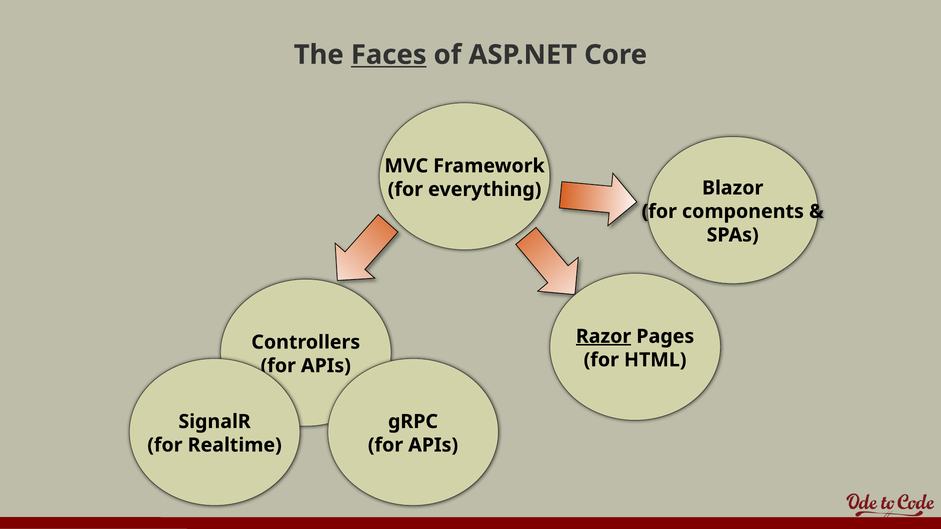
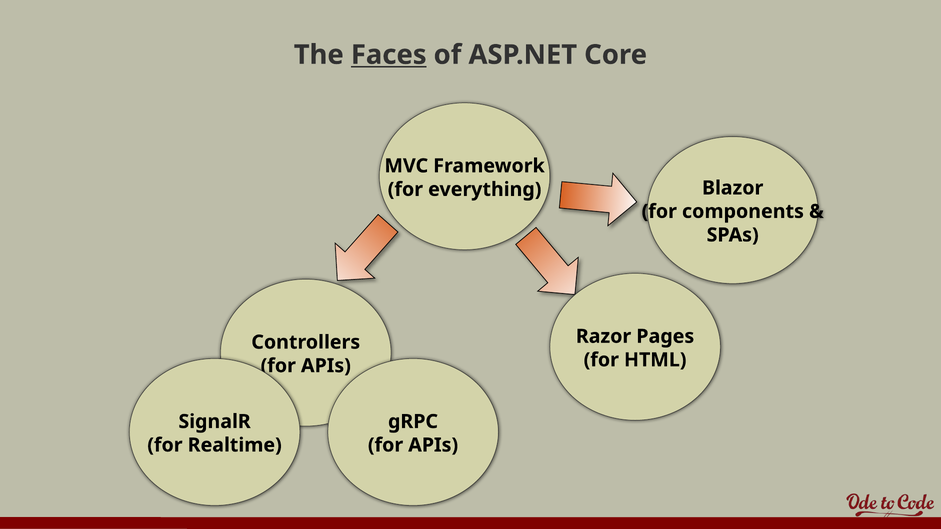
Razor underline: present -> none (604, 337)
